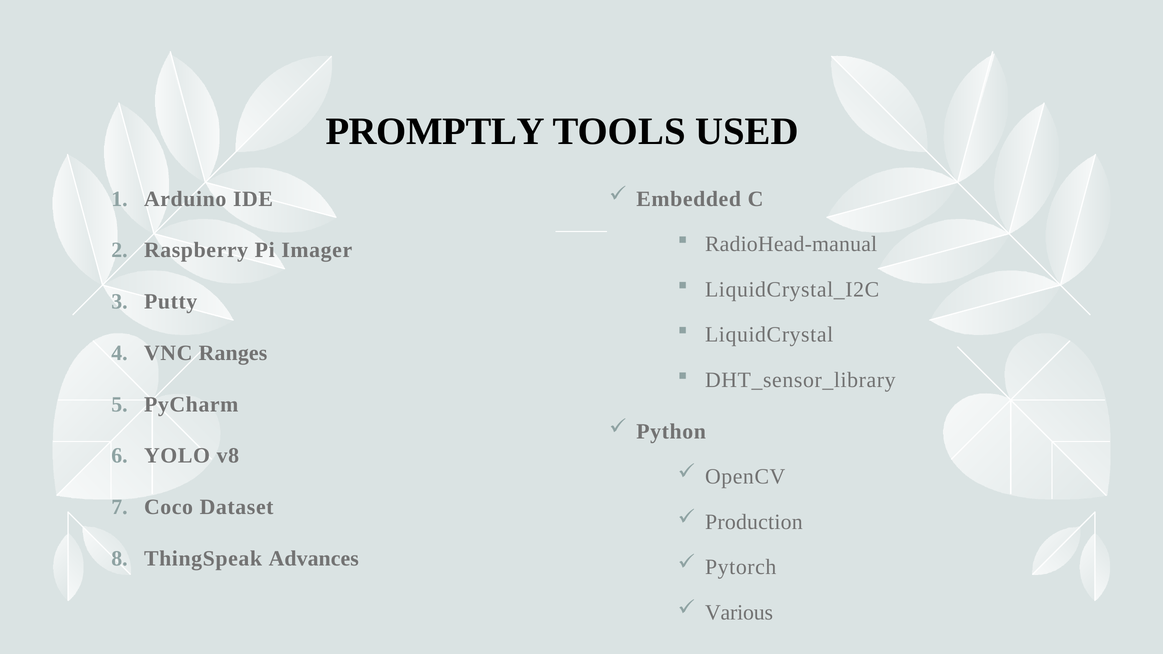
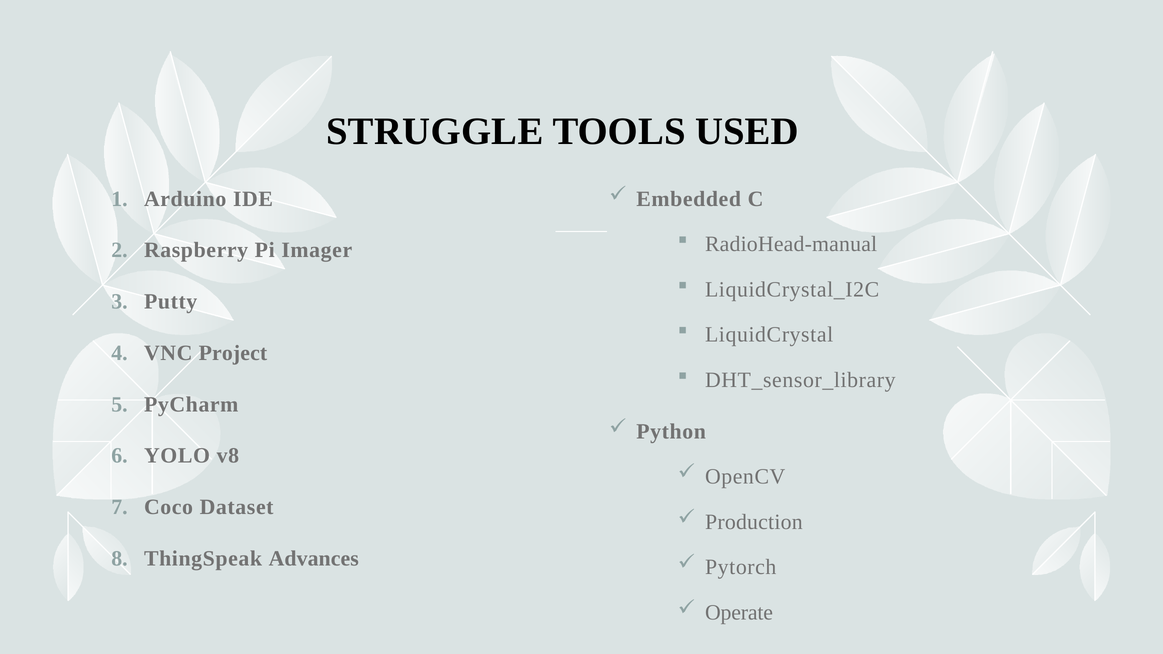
PROMPTLY: PROMPTLY -> STRUGGLE (435, 131)
Ranges: Ranges -> Project (233, 353)
Various: Various -> Operate (739, 613)
